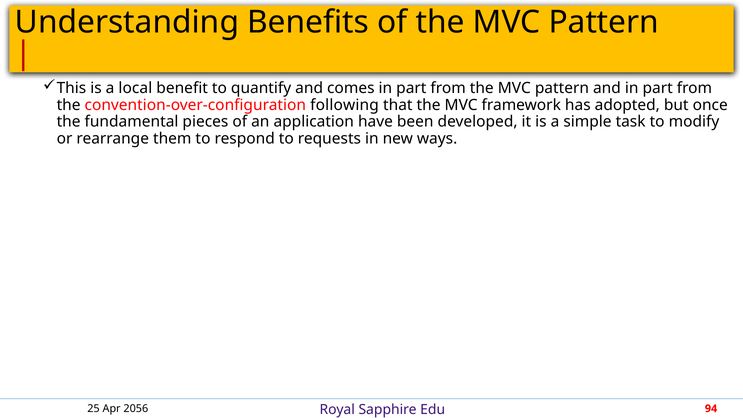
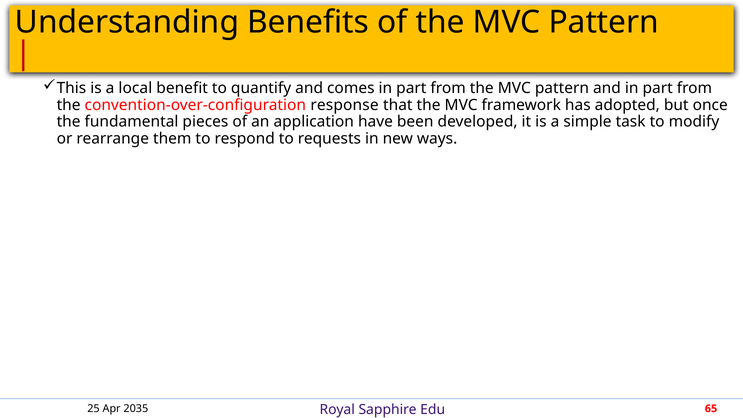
following: following -> response (345, 105)
2056: 2056 -> 2035 (136, 408)
94: 94 -> 65 (711, 408)
